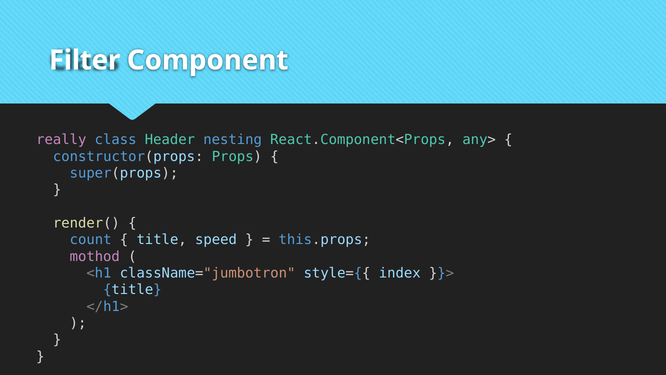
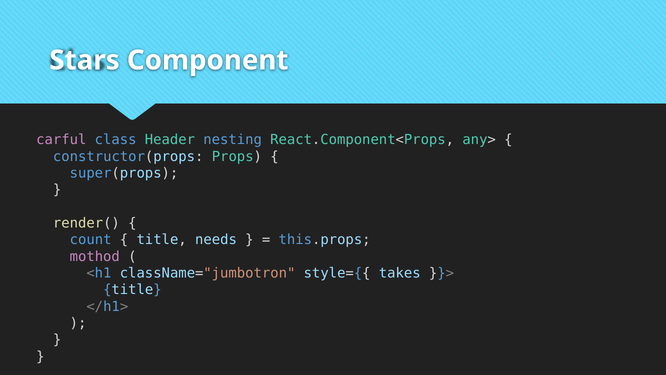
Filter: Filter -> Stars (84, 60)
really: really -> carful (61, 140)
speed: speed -> needs (216, 240)
index: index -> takes (400, 273)
